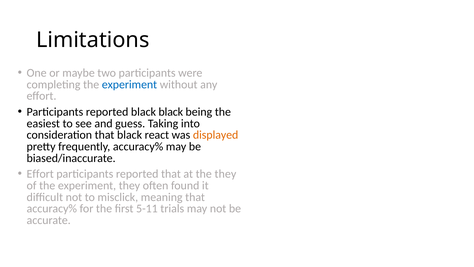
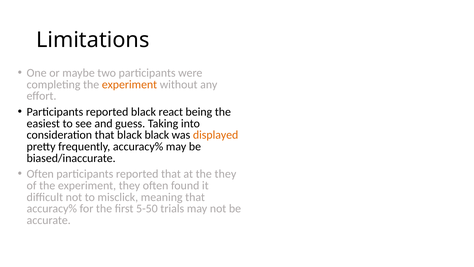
experiment colour: blue -> orange (129, 84)
black black: black -> react (171, 112)
black react: react -> black (157, 135)
Effort: Effort -> Often (40, 174)
5-11: 5-11 -> 5-50 (147, 208)
